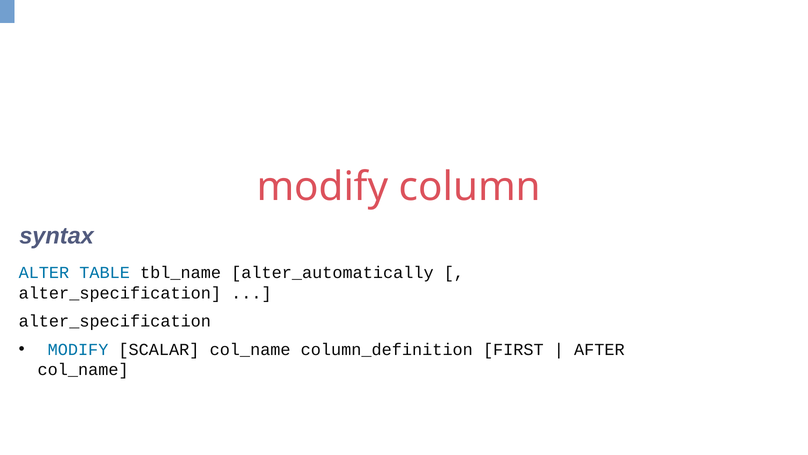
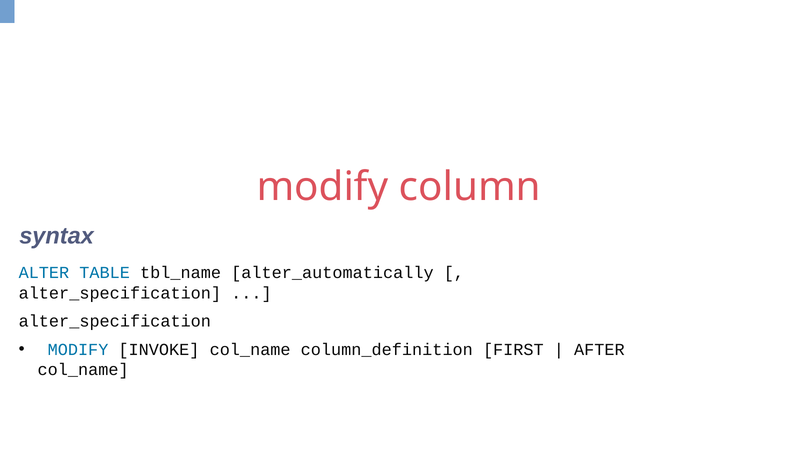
SCALAR: SCALAR -> INVOKE (159, 349)
